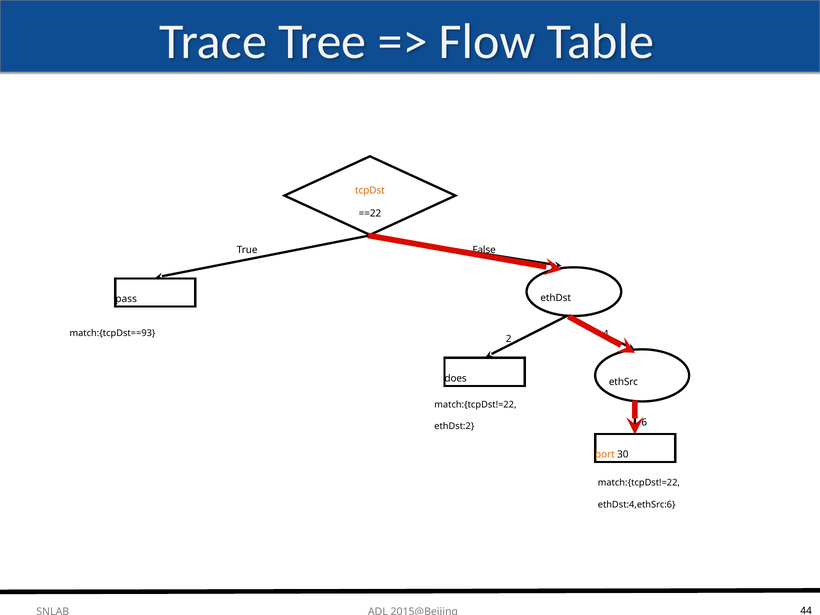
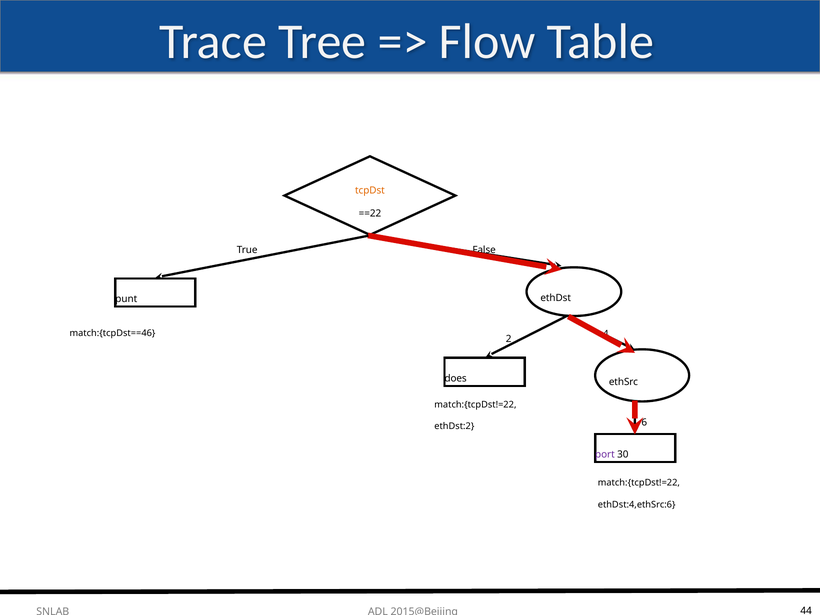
pass: pass -> punt (126, 299)
match:{tcpDst==93: match:{tcpDst==93 -> match:{tcpDst==46 (113, 333)
port colour: orange -> purple (605, 454)
